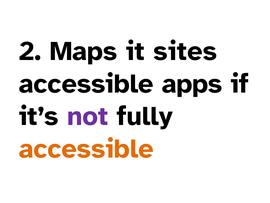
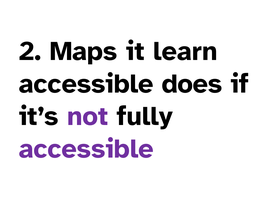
sites: sites -> learn (185, 51)
apps: apps -> does (192, 84)
accessible colour: orange -> purple (86, 148)
